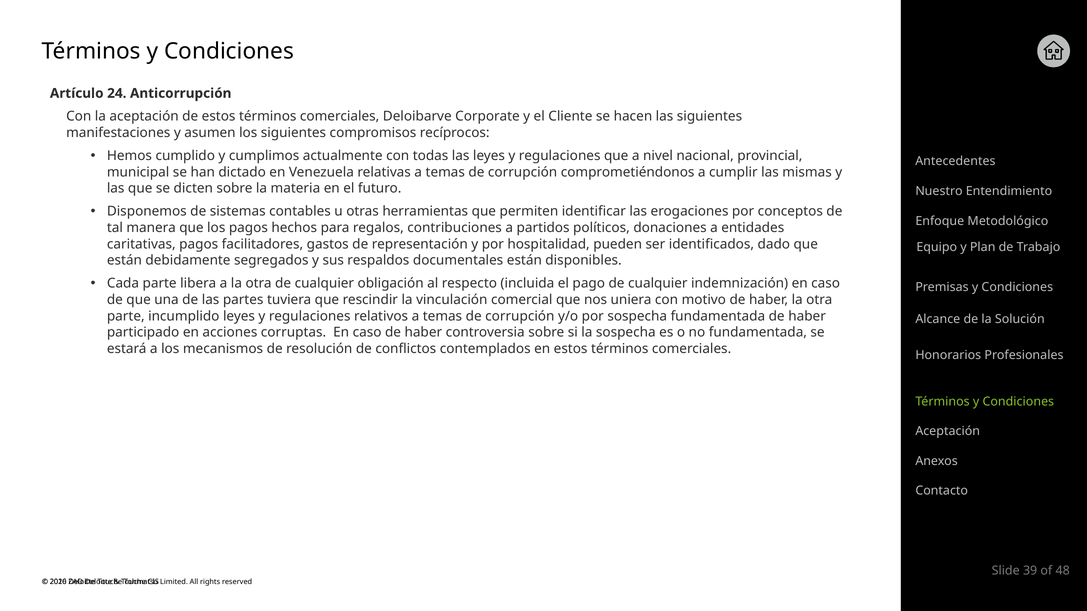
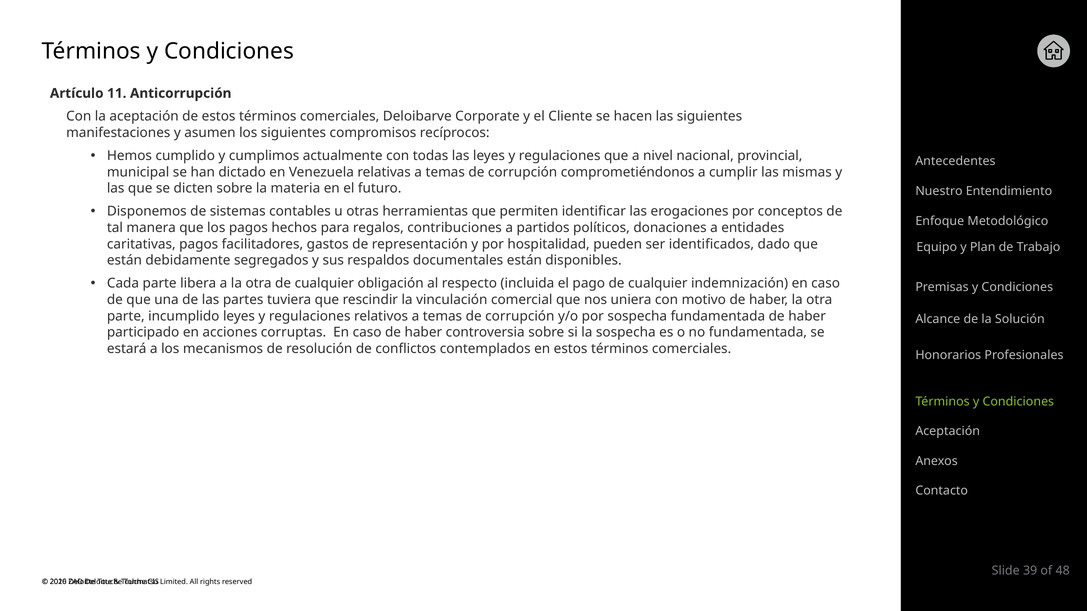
24: 24 -> 11 (117, 93)
